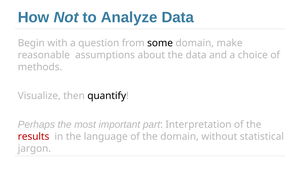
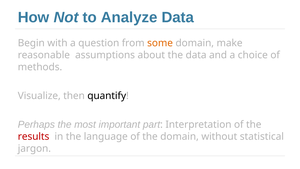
some colour: black -> orange (160, 43)
